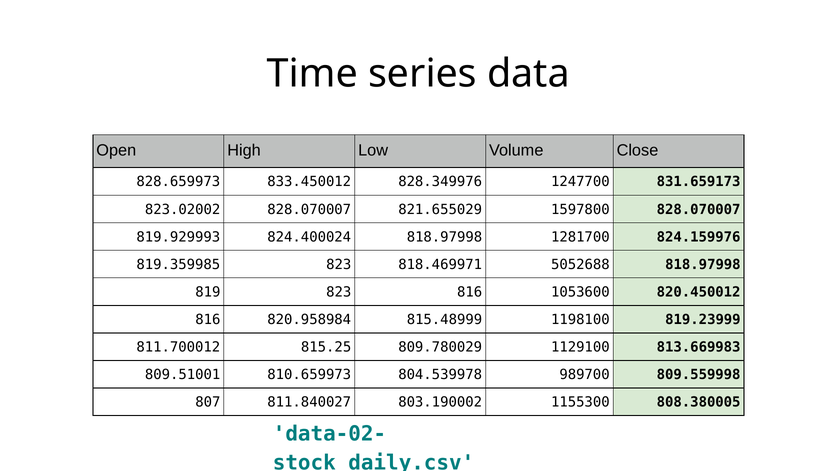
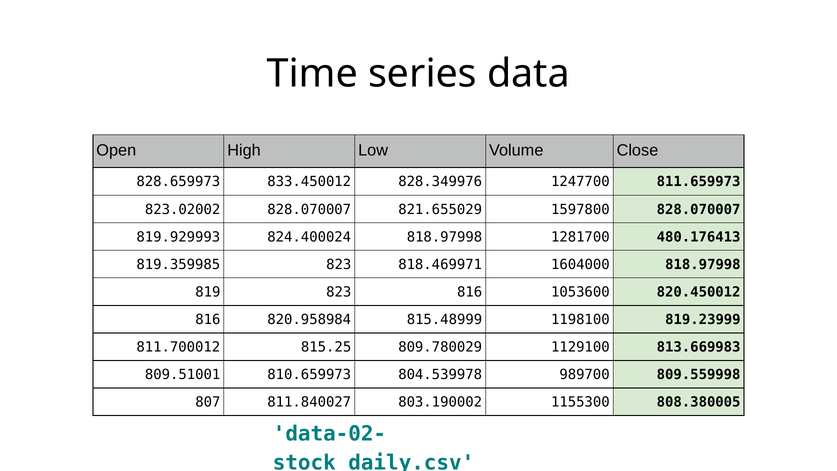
831.659173: 831.659173 -> 811.659973 (699, 182)
824.159976: 824.159976 -> 480.176413 (699, 237)
5052688: 5052688 -> 1604000 (580, 264)
